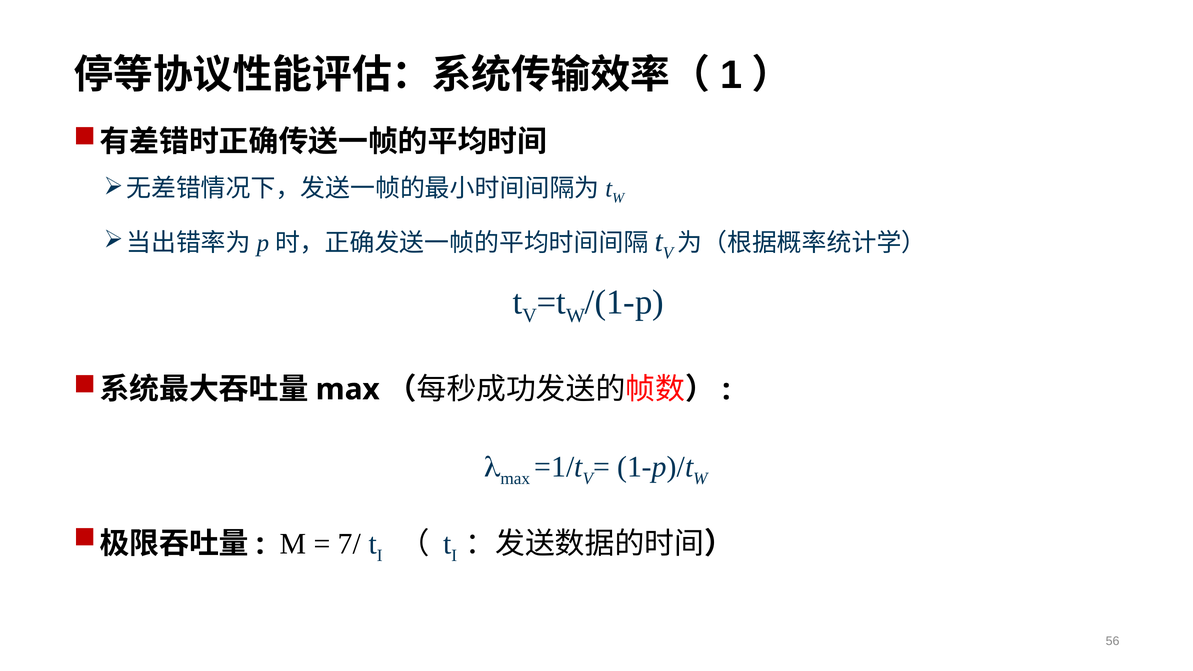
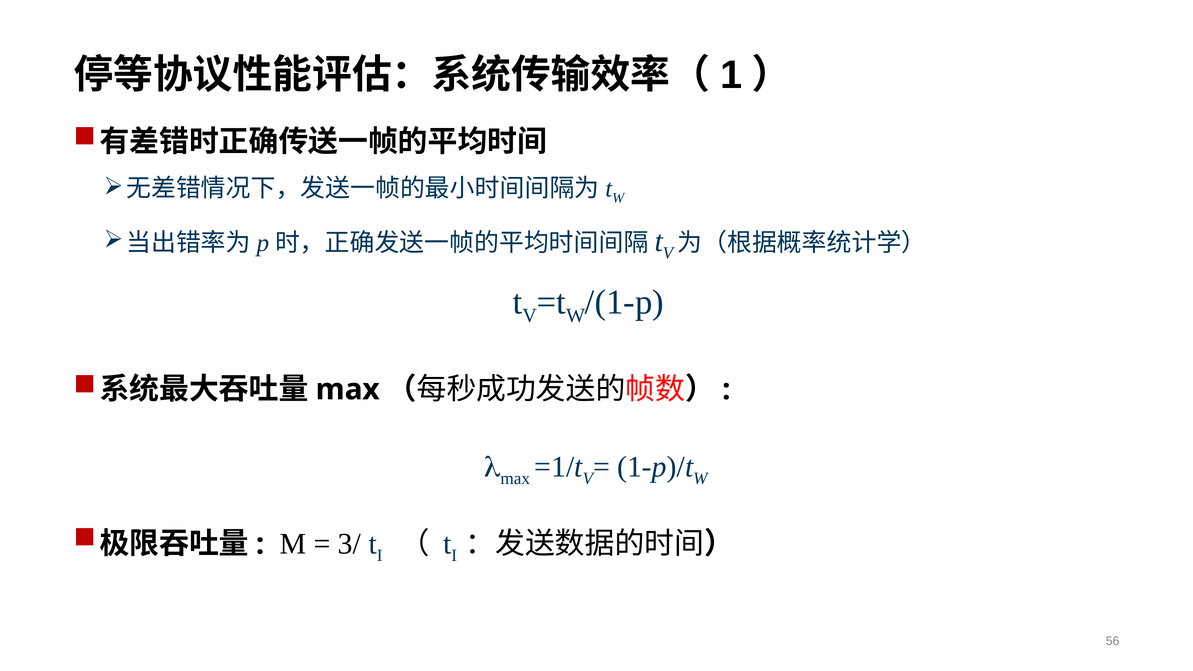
7/: 7/ -> 3/ (350, 544)
